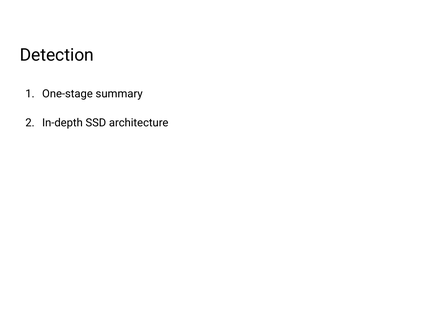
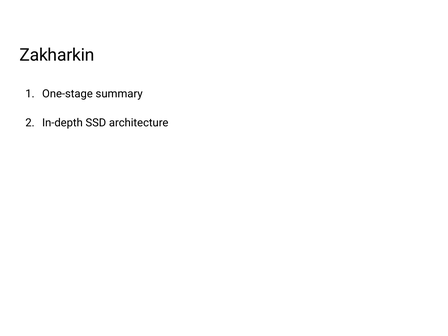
Detection: Detection -> Zakharkin (57, 55)
